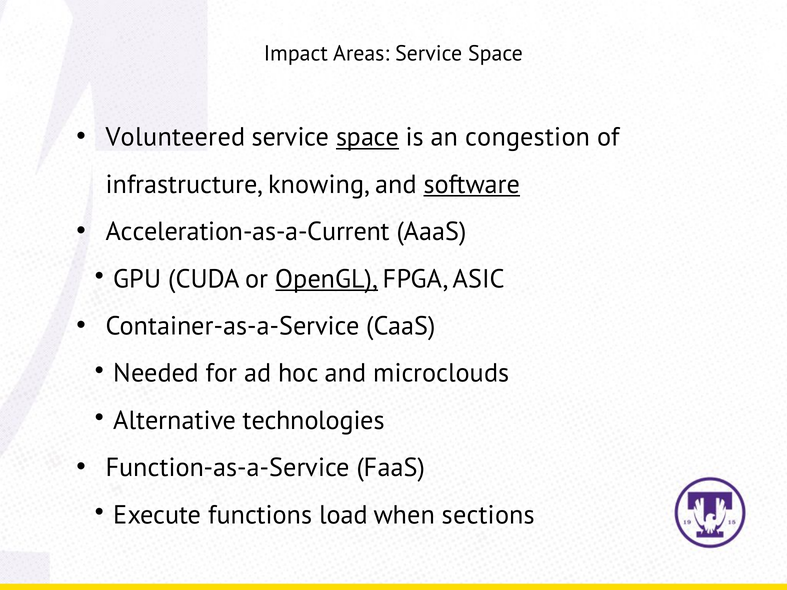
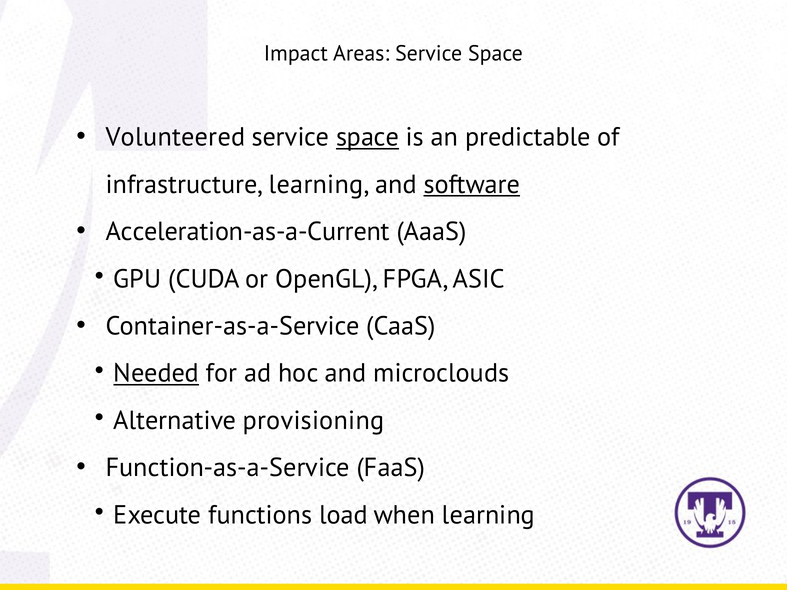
congestion: congestion -> predictable (528, 137)
infrastructure knowing: knowing -> learning (319, 185)
OpenGL underline: present -> none (327, 279)
Needed underline: none -> present (156, 373)
technologies: technologies -> provisioning (314, 421)
when sections: sections -> learning (488, 515)
